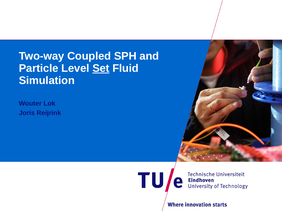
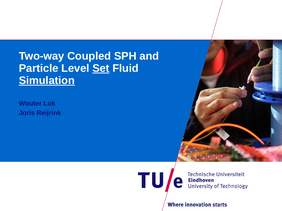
Simulation underline: none -> present (47, 81)
